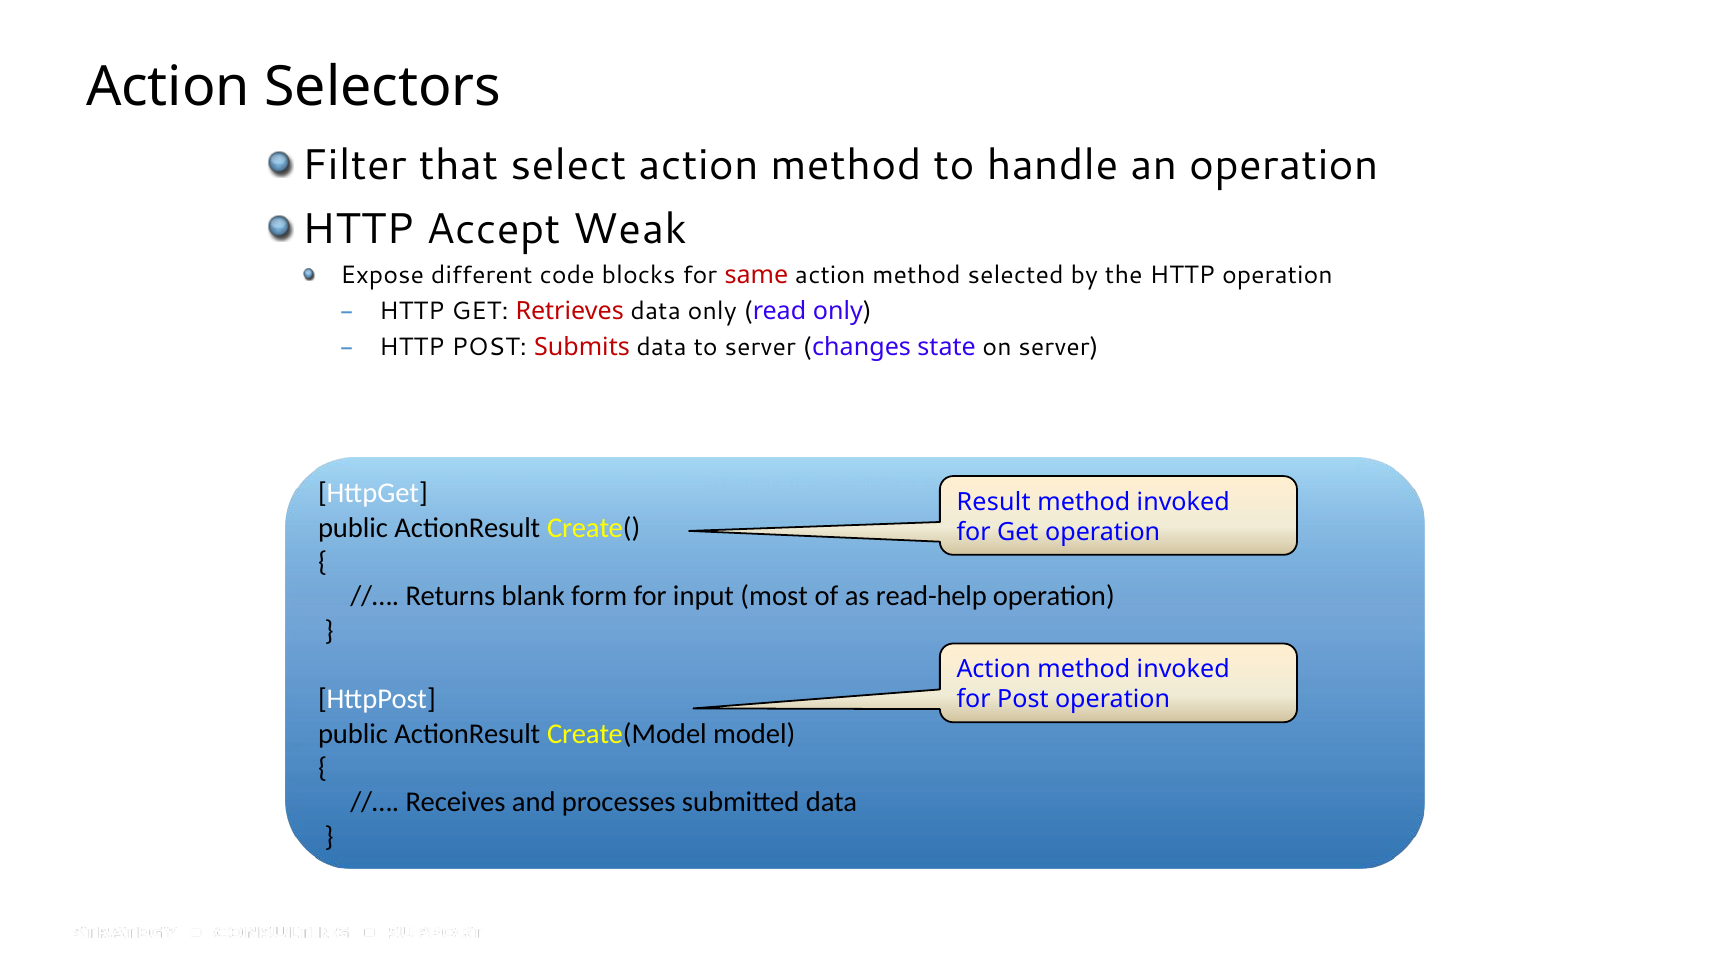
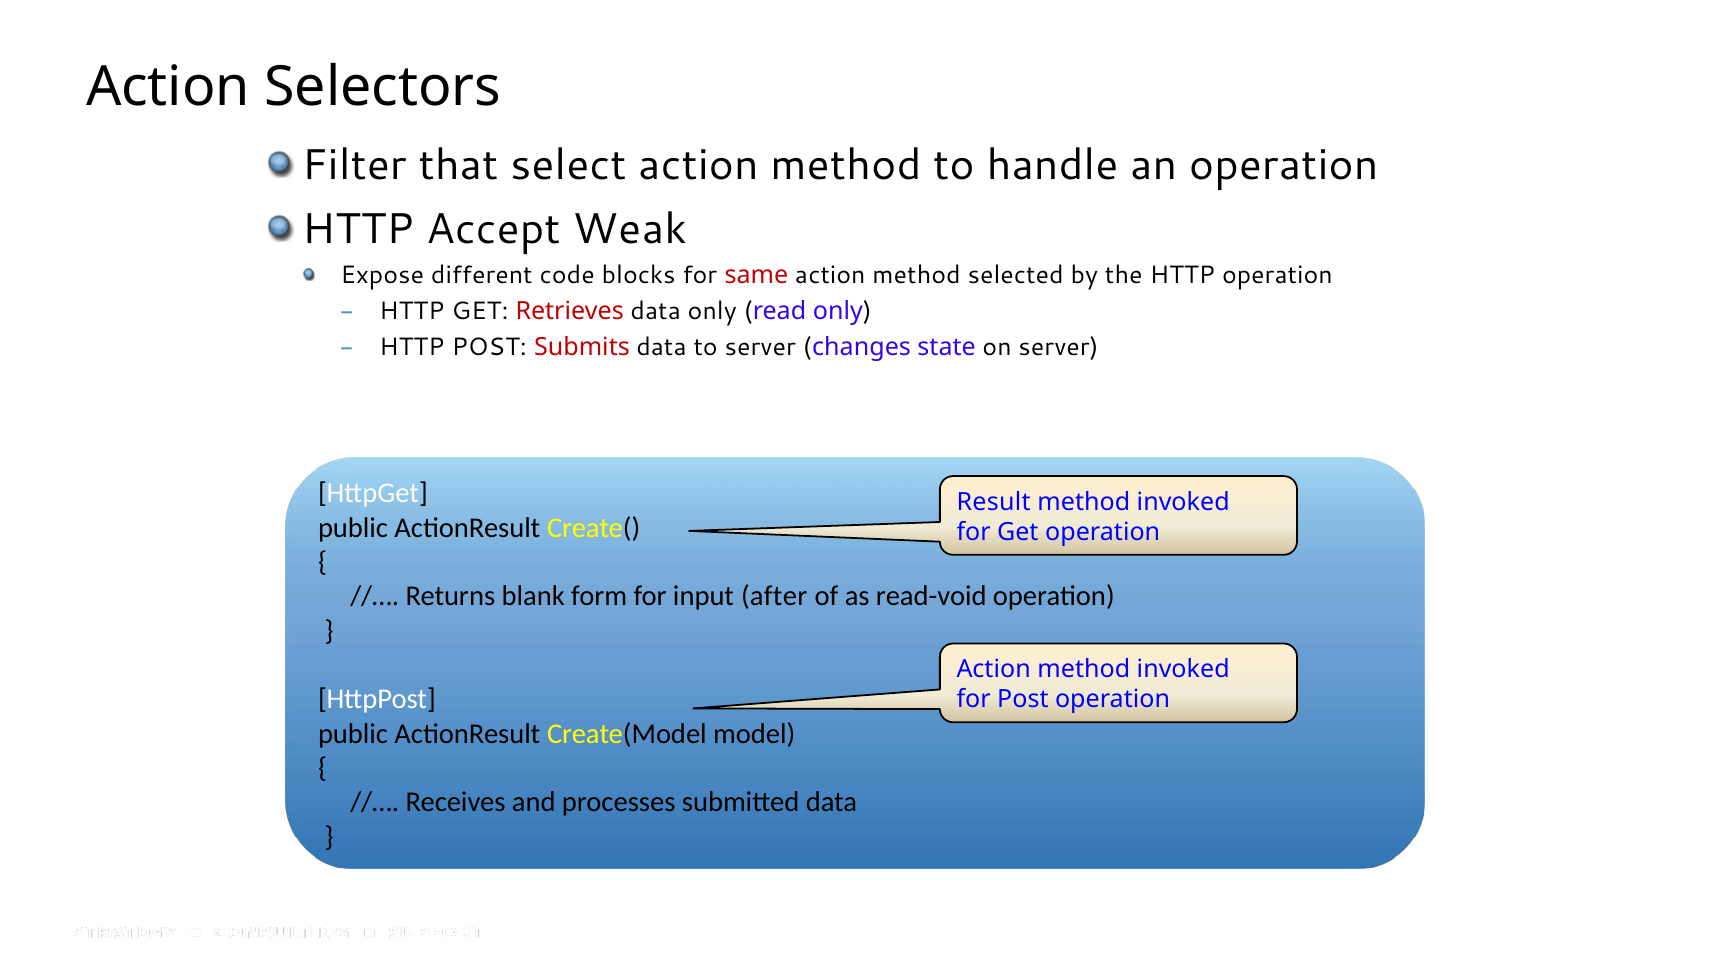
most: most -> after (774, 597)
read-help: read-help -> read-void (931, 597)
